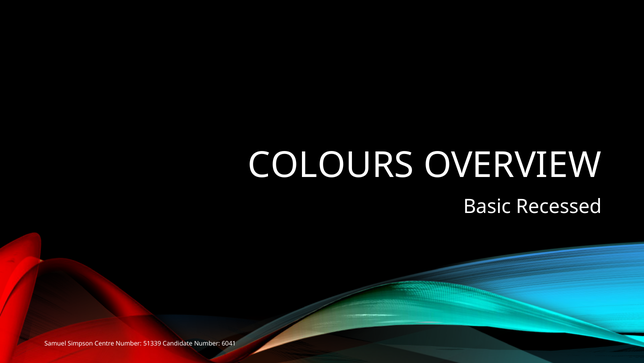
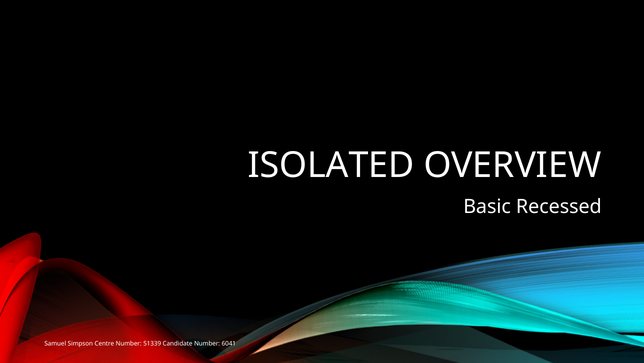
COLOURS: COLOURS -> ISOLATED (331, 165)
